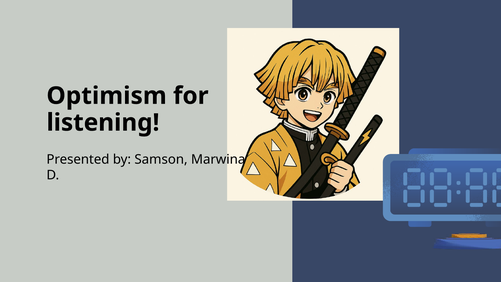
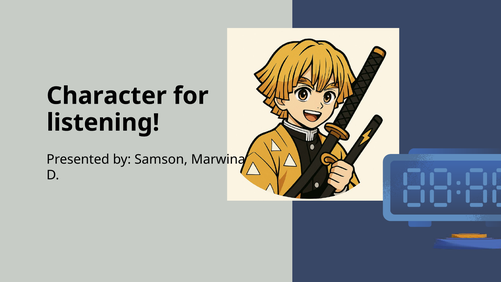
Optimism: Optimism -> Character (107, 96)
